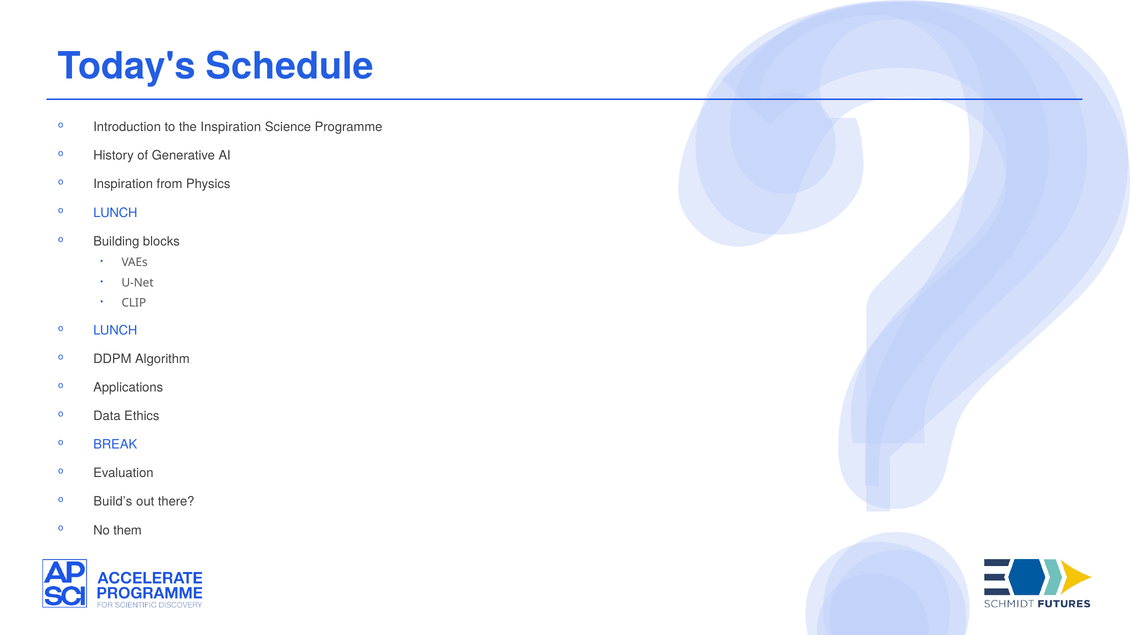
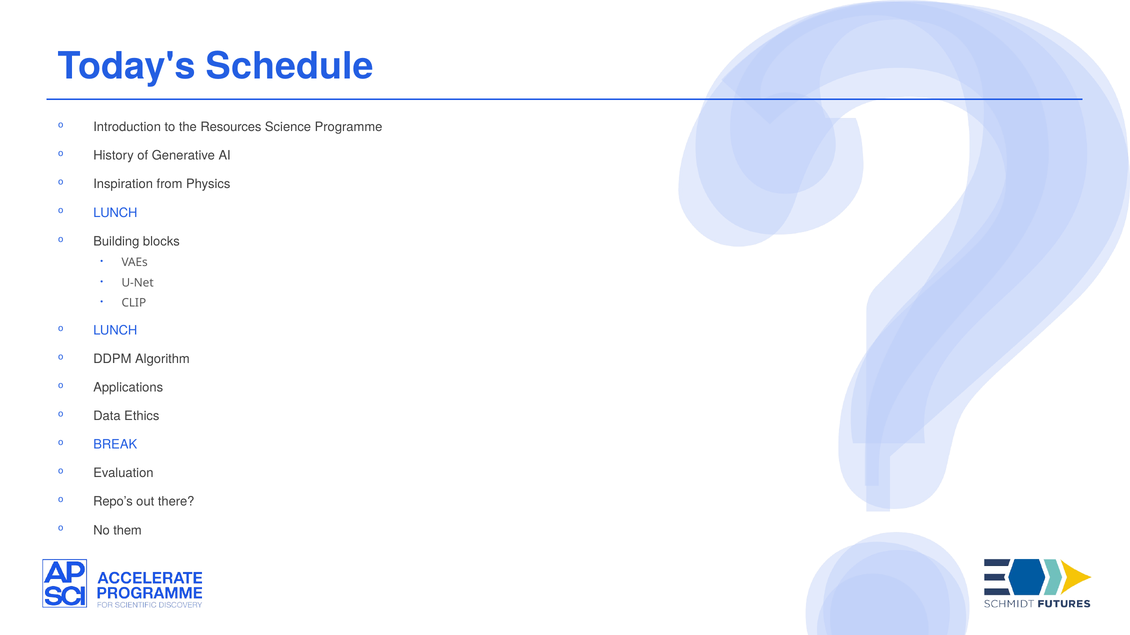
the Inspiration: Inspiration -> Resources (231, 127)
Build’s: Build’s -> Repo’s (113, 502)
